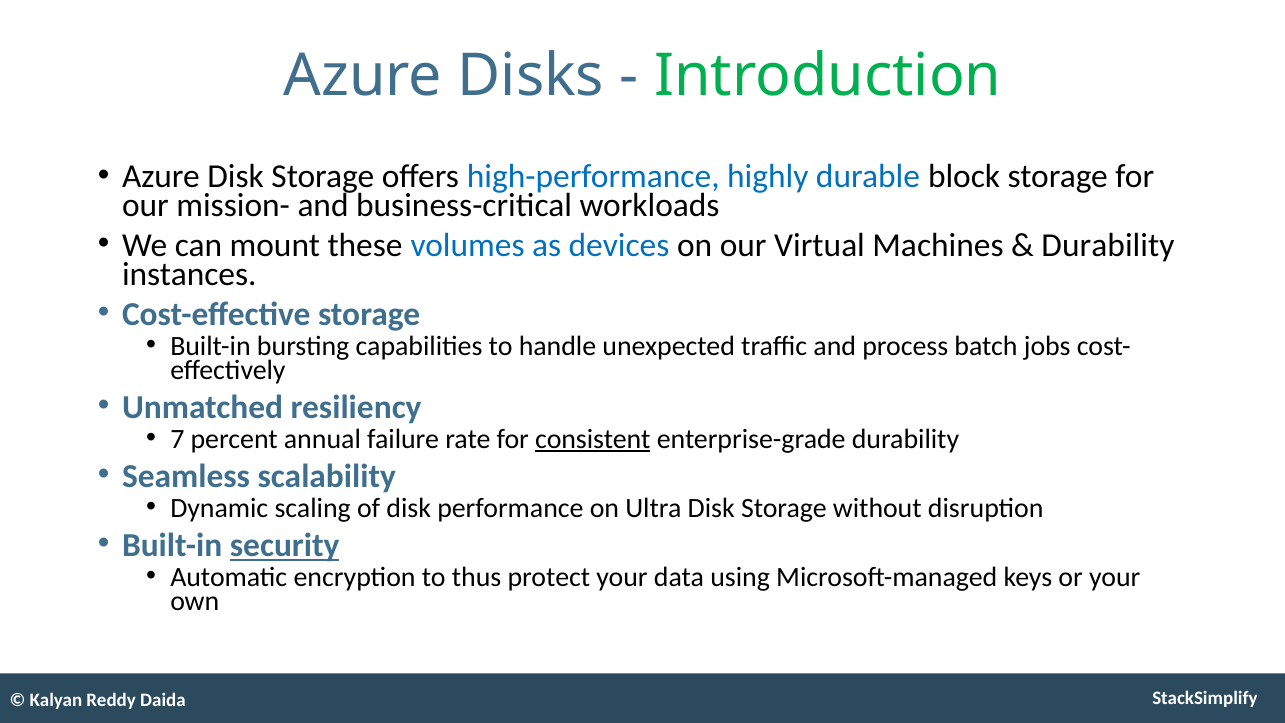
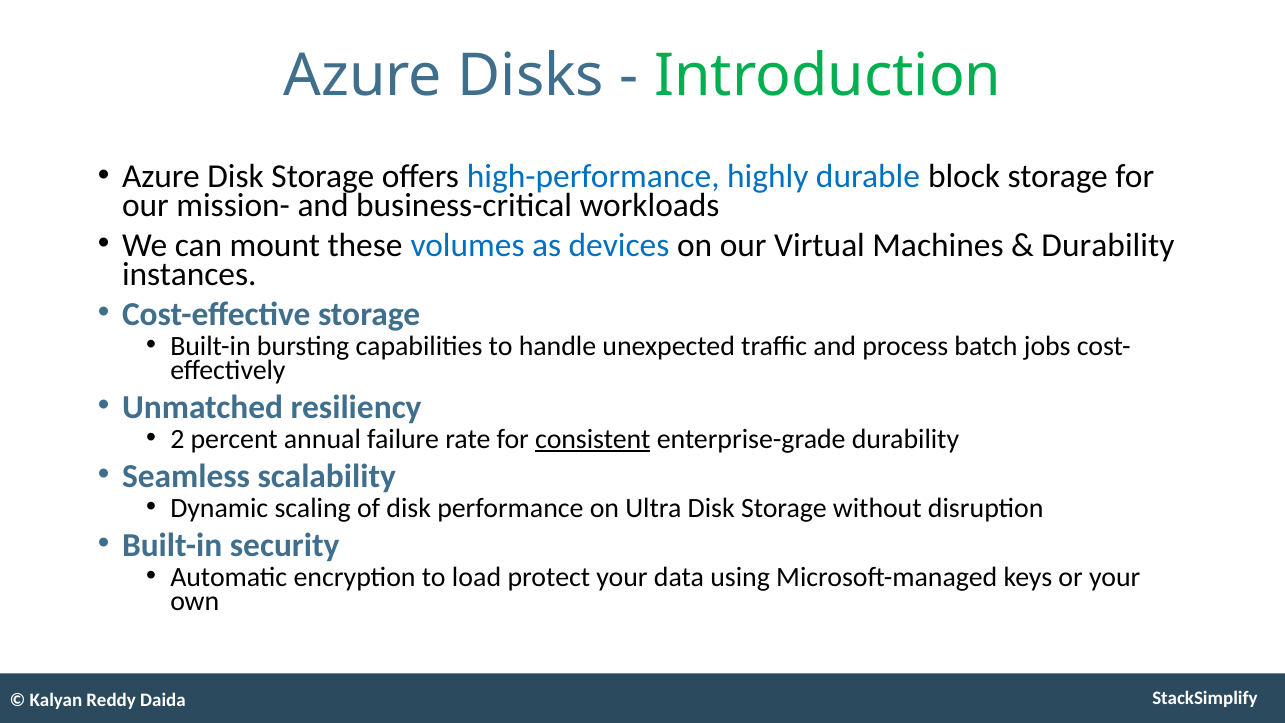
7: 7 -> 2 (177, 439)
security underline: present -> none (285, 545)
thus: thus -> load (477, 577)
